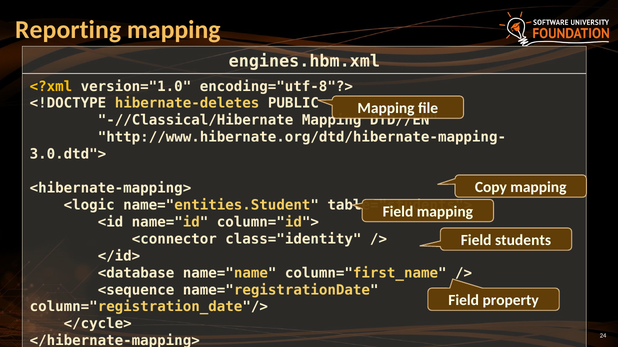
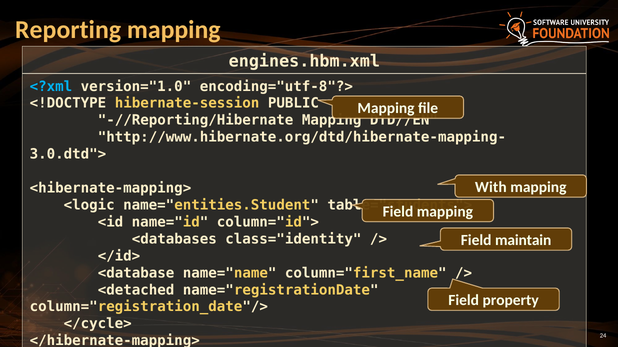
<?xml colour: yellow -> light blue (51, 87)
hibernate-deletes: hibernate-deletes -> hibernate-session (187, 104)
-//Classical/Hibernate: -//Classical/Hibernate -> -//Reporting/Hibernate (196, 121)
Copy: Copy -> With (491, 188)
<connector: <connector -> <databases (174, 239)
students: students -> maintain (523, 241)
<sequence: <sequence -> <detached (136, 290)
